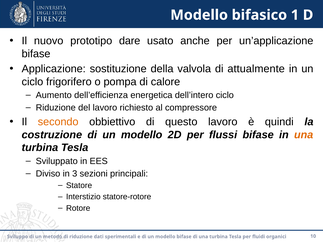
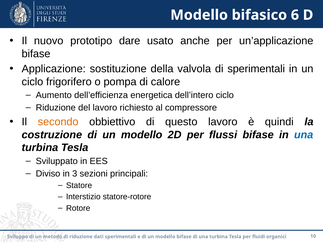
1: 1 -> 6 (295, 15)
di attualmente: attualmente -> sperimentali (256, 69)
una colour: orange -> blue (304, 135)
